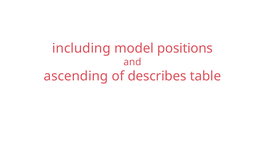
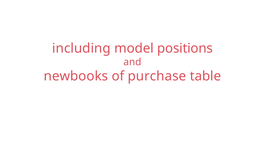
ascending: ascending -> newbooks (76, 76)
describes: describes -> purchase (157, 76)
